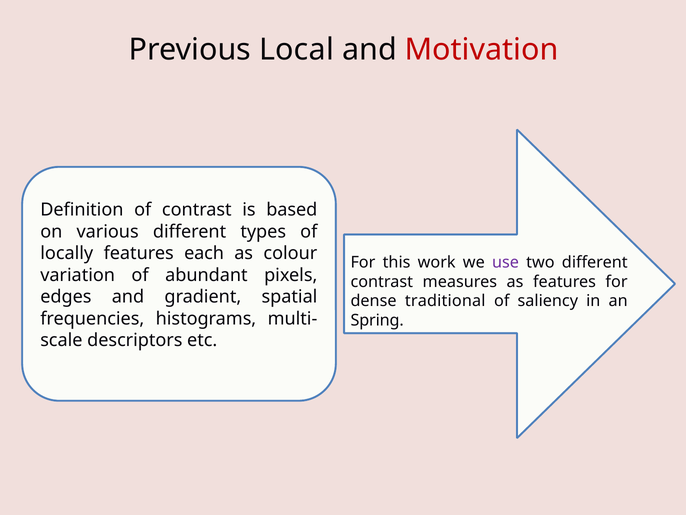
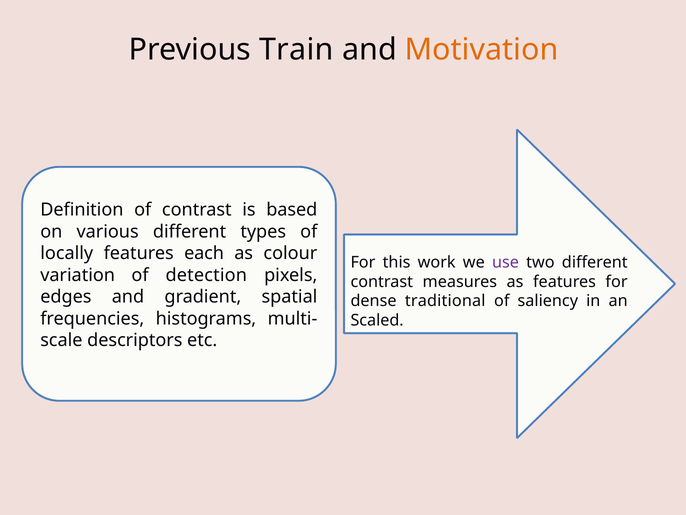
Local: Local -> Train (296, 50)
Motivation colour: red -> orange (482, 50)
abundant: abundant -> detection (206, 275)
Spring: Spring -> Scaled (377, 320)
